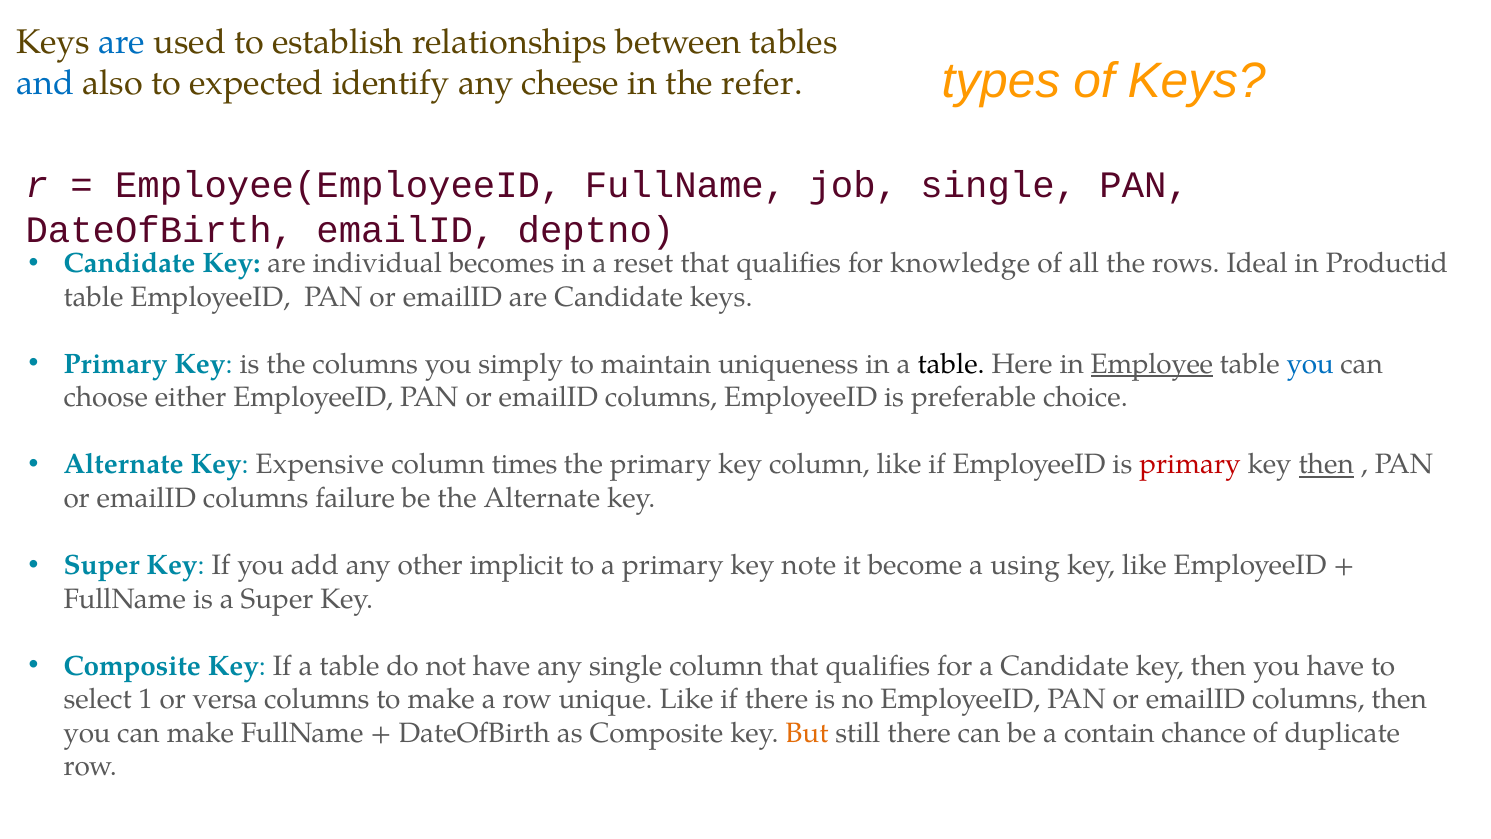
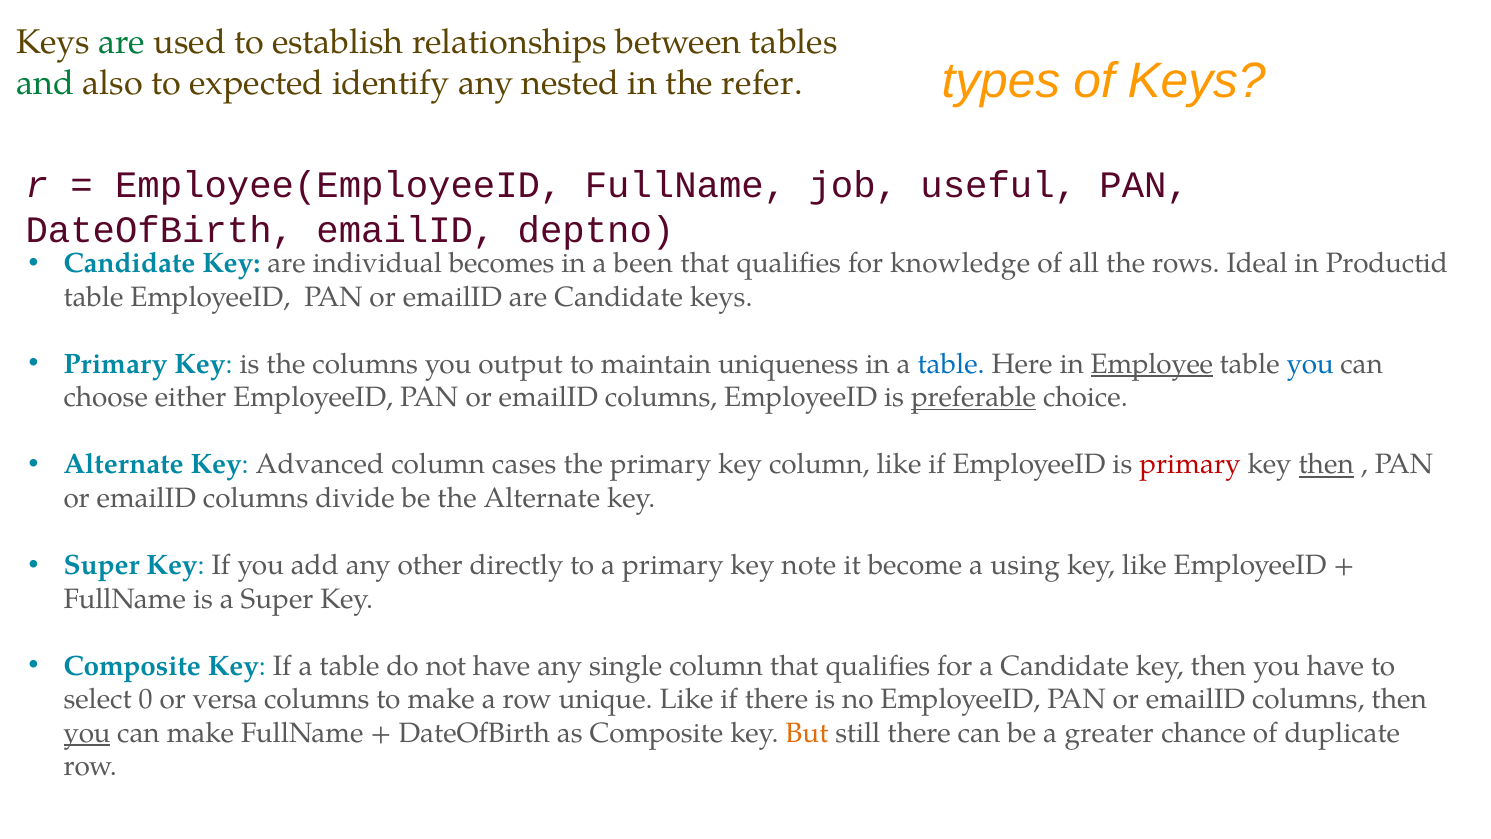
are colour: blue -> green (122, 43)
and colour: blue -> green (46, 84)
cheese: cheese -> nested (570, 84)
job single: single -> useful (999, 186)
reset: reset -> been (643, 263)
simply: simply -> output (521, 364)
table colour: black -> blue (951, 364)
preferable underline: none -> present (974, 397)
Expensive: Expensive -> Advanced (320, 464)
times: times -> cases (524, 464)
failure: failure -> divide (355, 498)
implicit: implicit -> directly (516, 565)
1: 1 -> 0 (146, 699)
you underline: none -> present (87, 733)
contain: contain -> greater (1109, 733)
